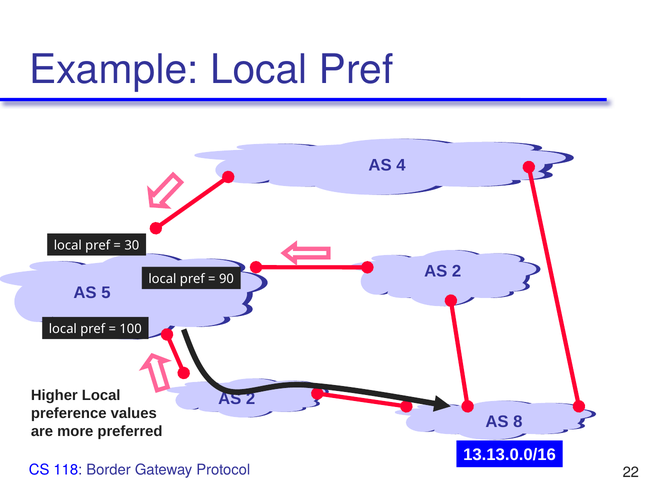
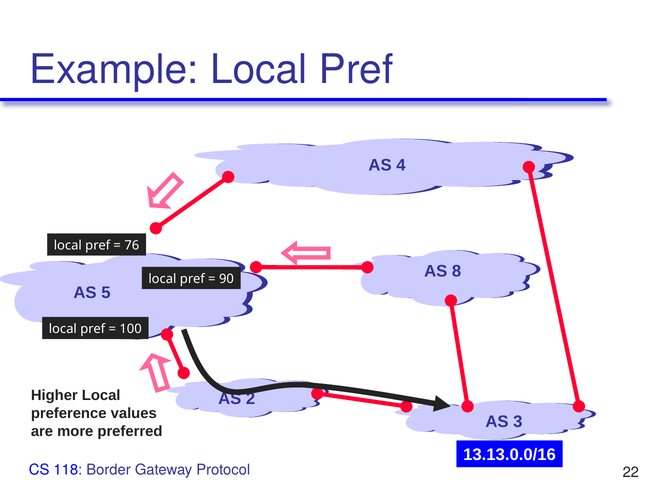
30: 30 -> 76 (132, 245)
2: 2 -> 8 (457, 271)
8: 8 -> 3 (518, 422)
